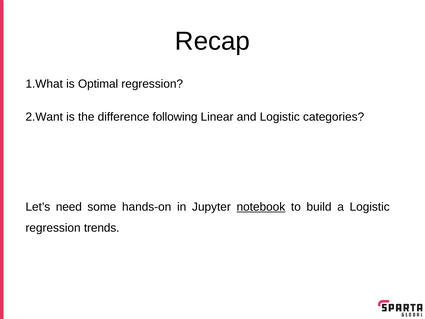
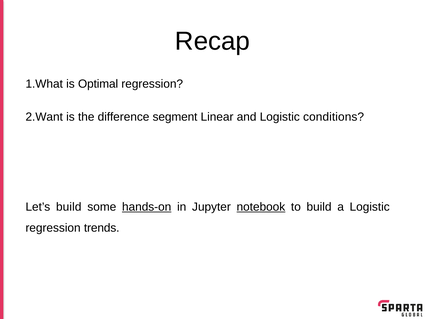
following: following -> segment (175, 117)
categories: categories -> conditions (334, 117)
Let’s need: need -> build (69, 207)
hands-on underline: none -> present (147, 207)
